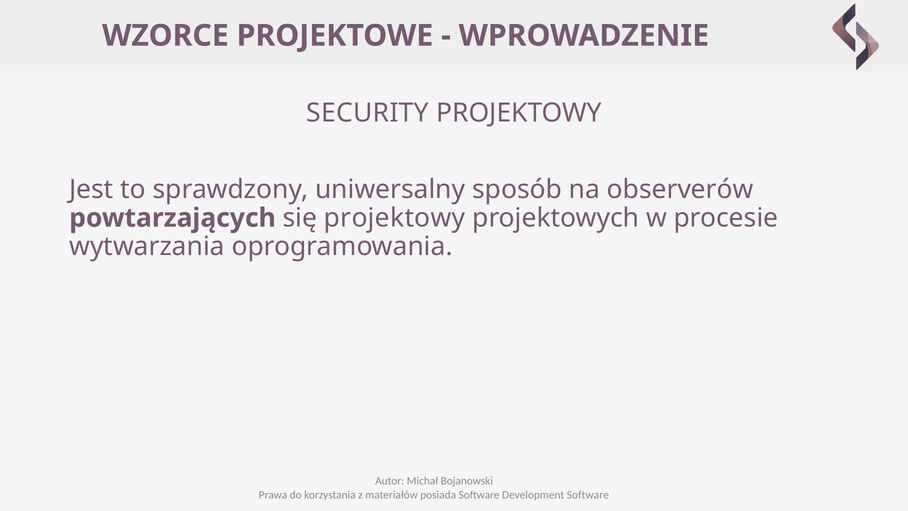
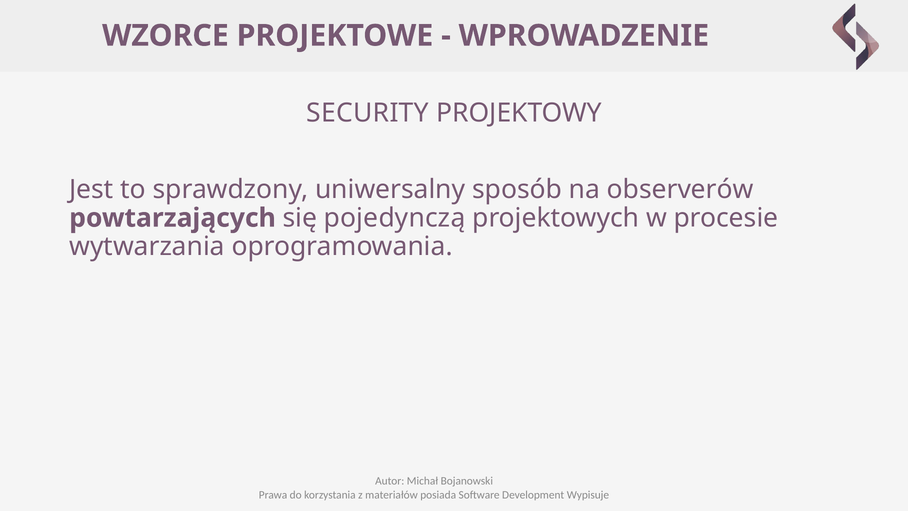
się projektowy: projektowy -> pojedynczą (395, 218)
Development Software: Software -> Wypisuje (588, 495)
